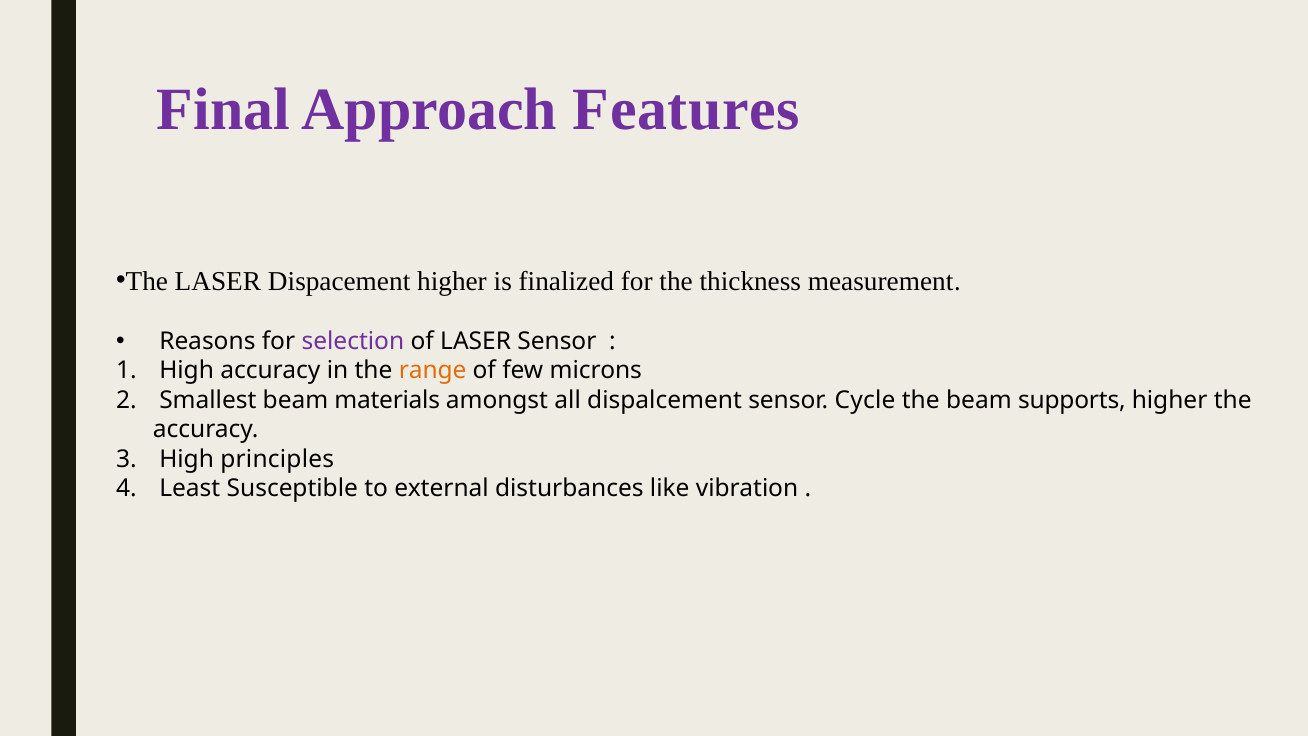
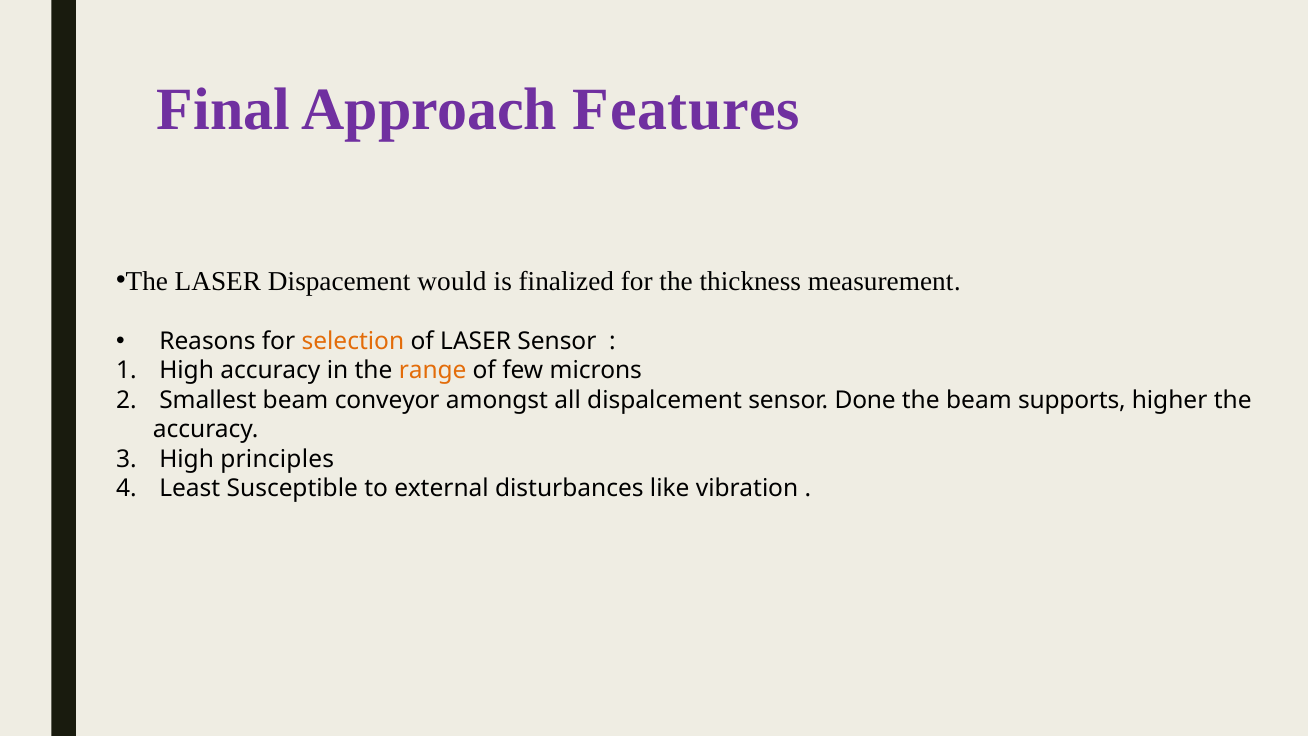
Dispacement higher: higher -> would (452, 281)
selection colour: purple -> orange (353, 341)
materials: materials -> conveyor (387, 400)
Cycle: Cycle -> Done (865, 400)
